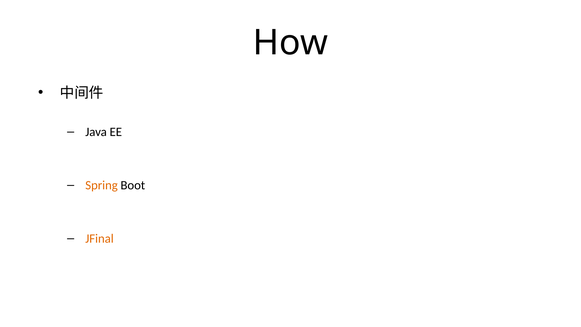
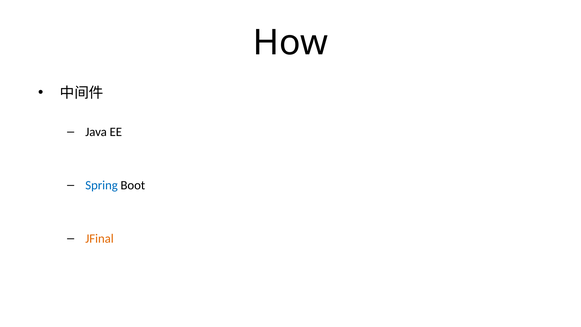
Spring colour: orange -> blue (102, 185)
